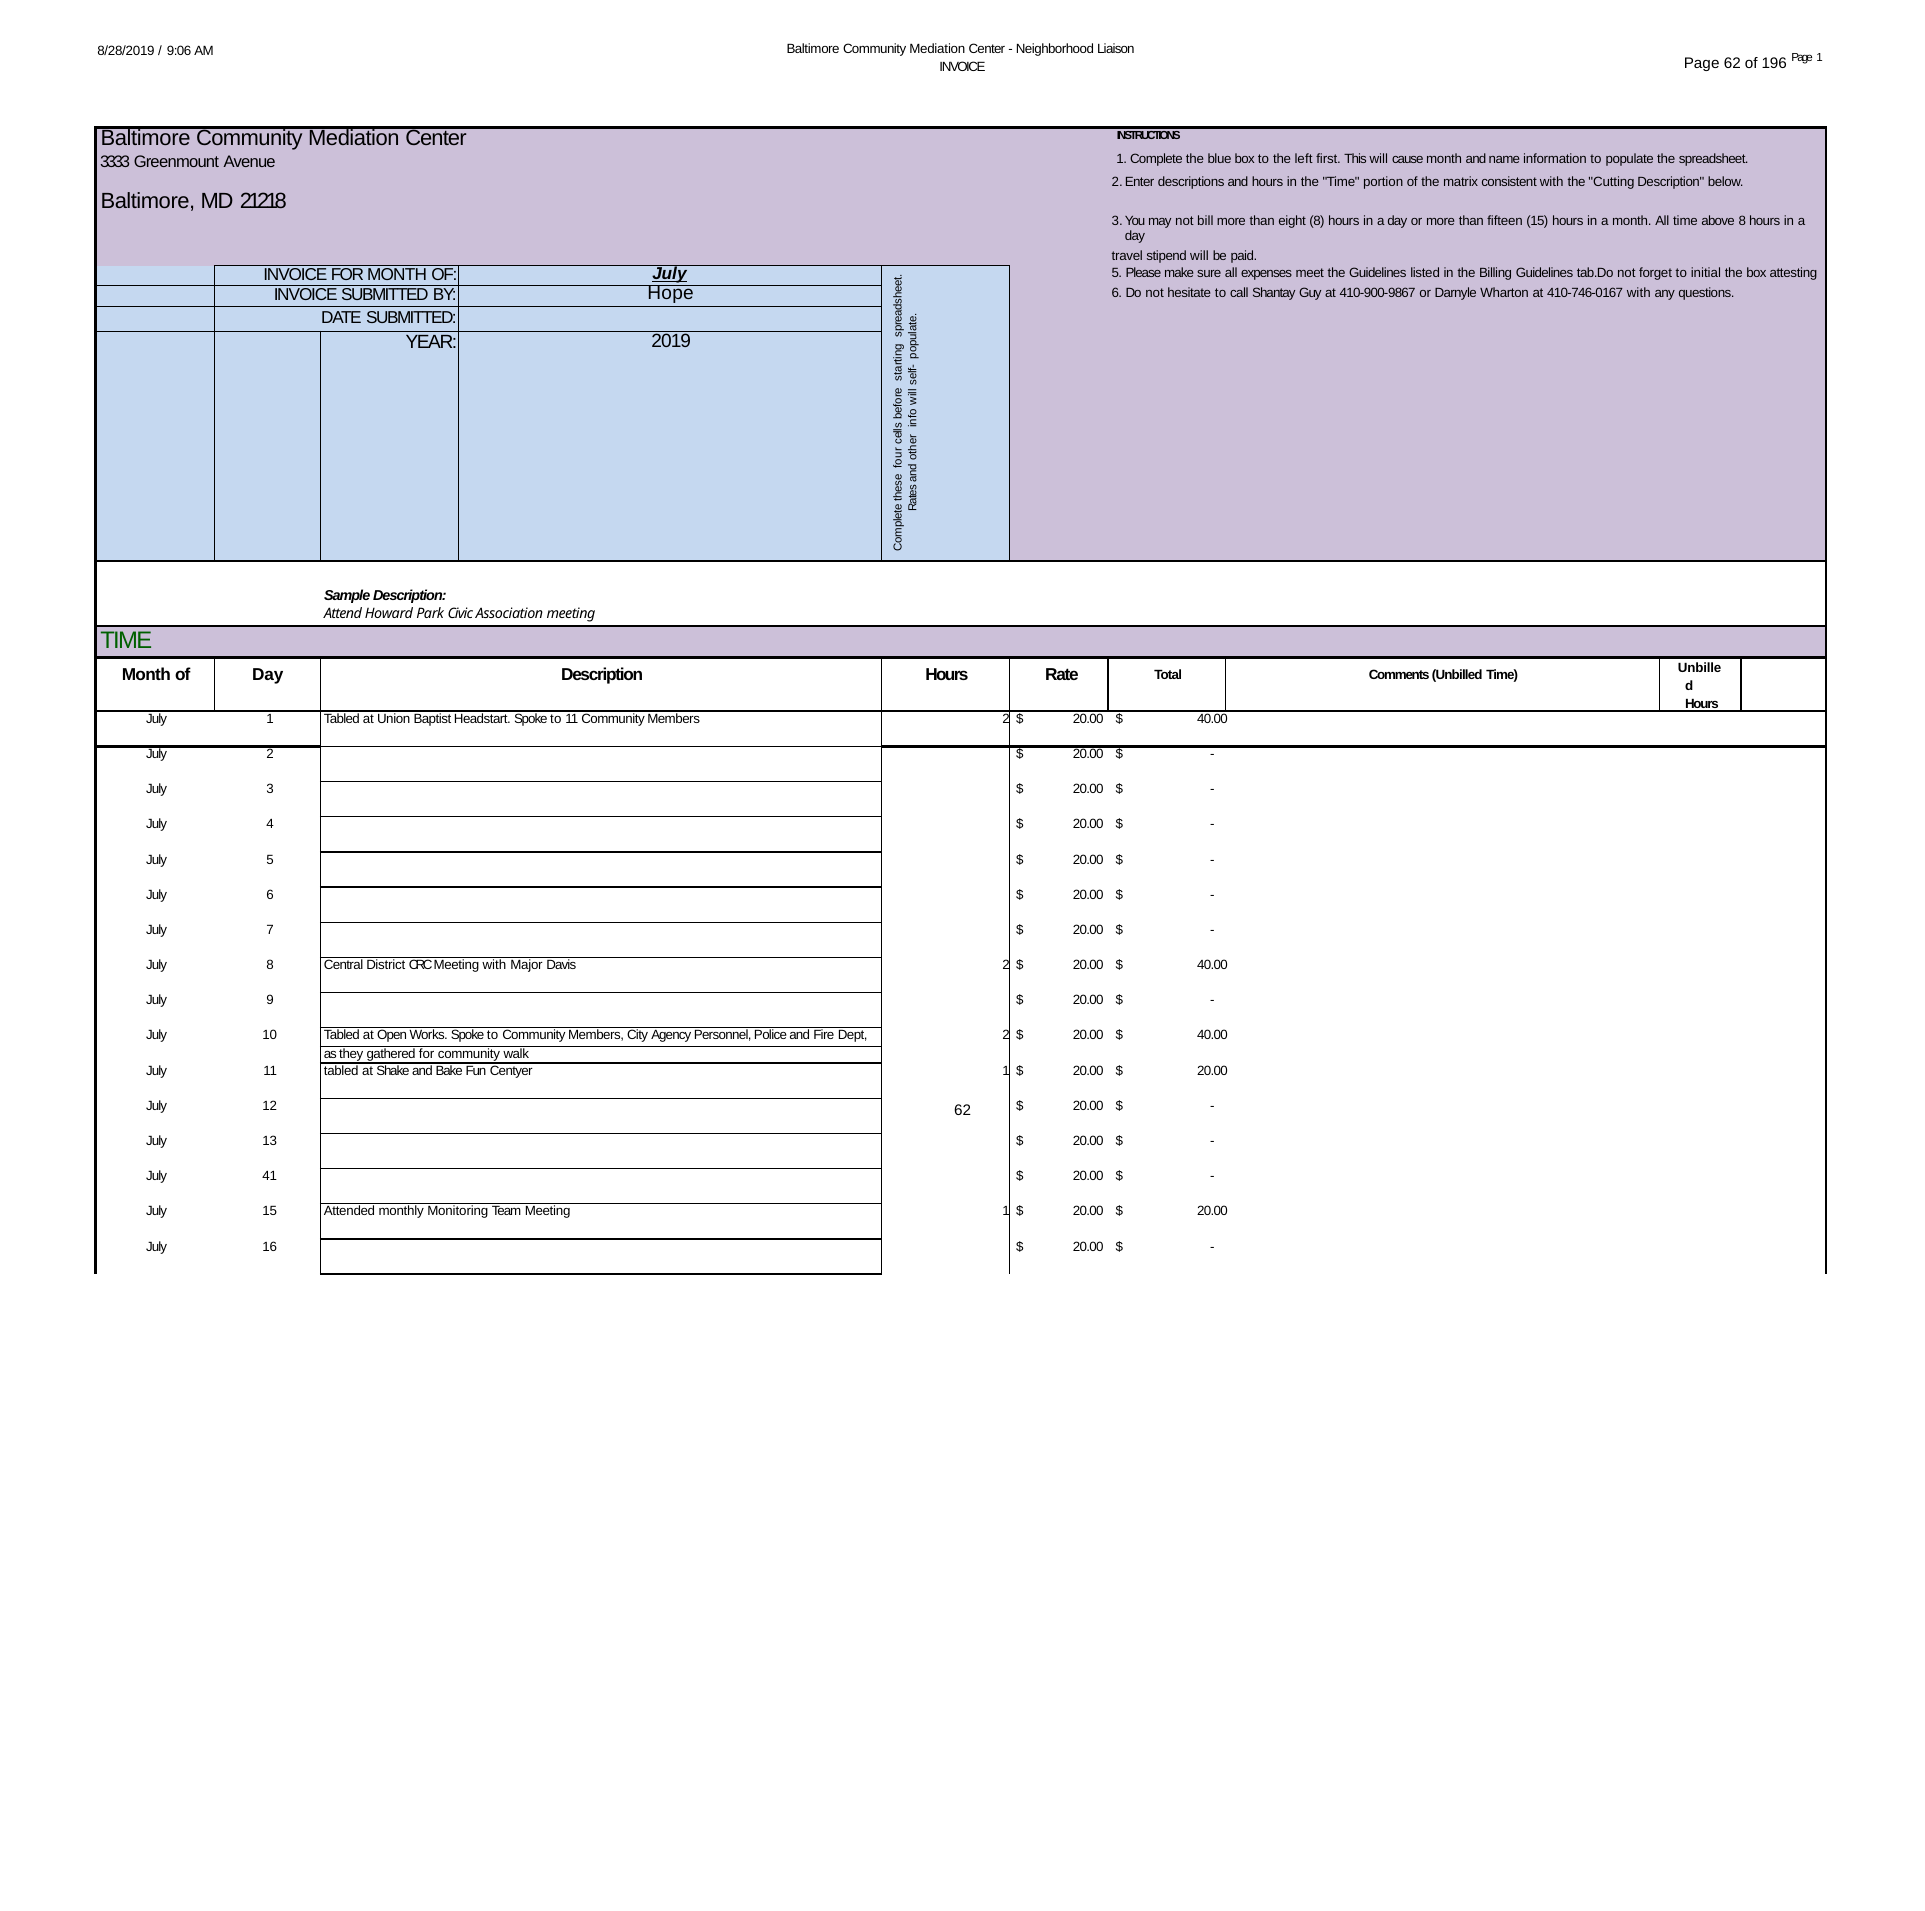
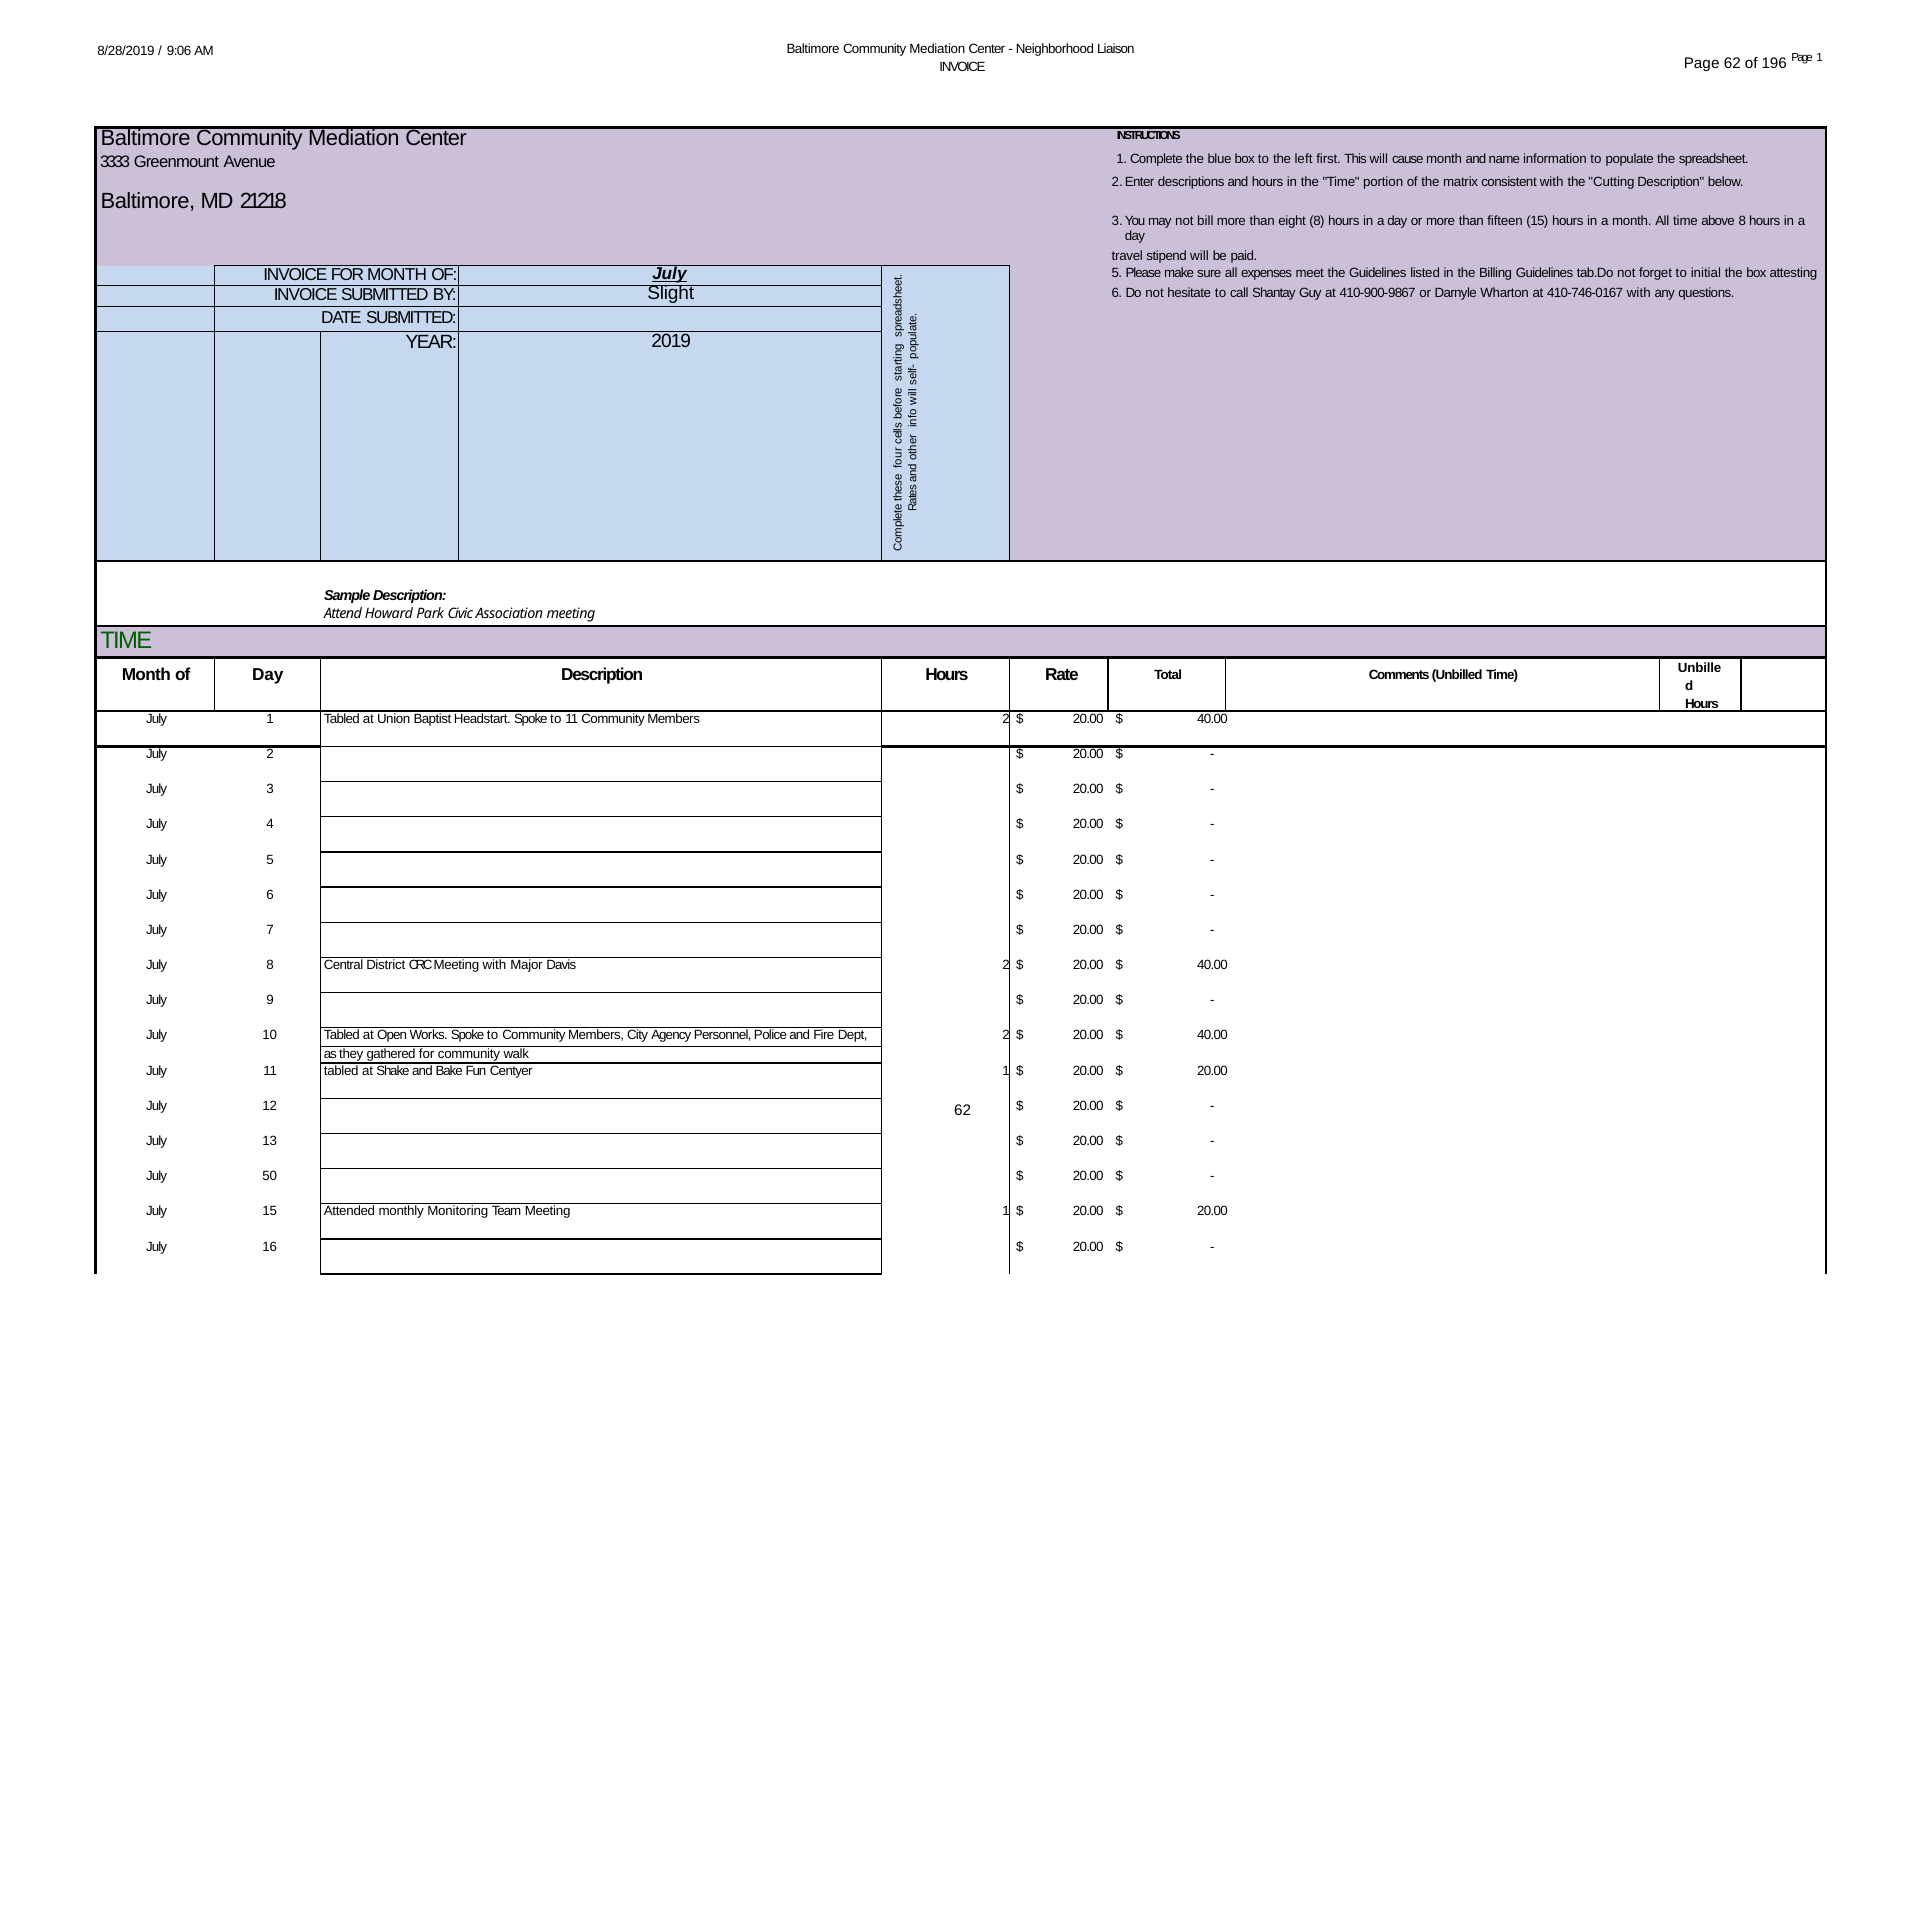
Hope: Hope -> Slight (671, 294)
41: 41 -> 50 (270, 1177)
